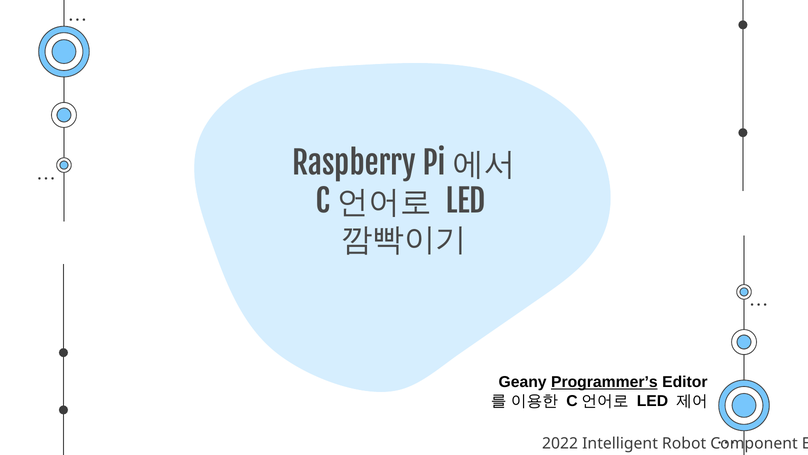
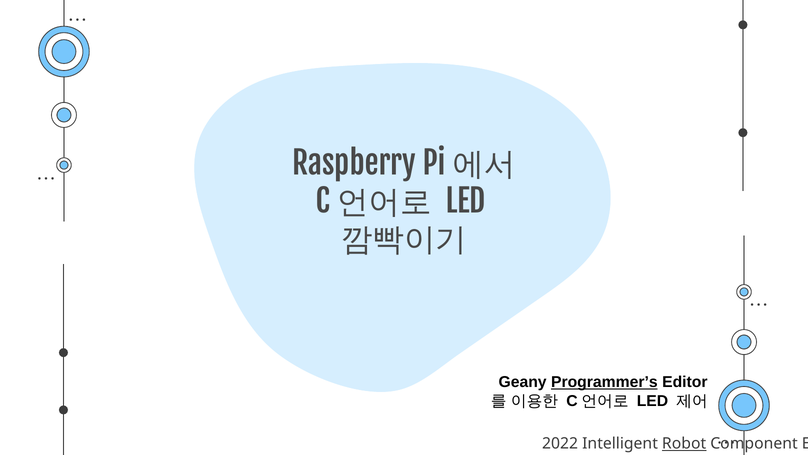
Robot underline: none -> present (684, 443)
